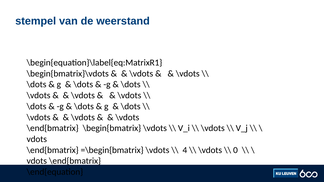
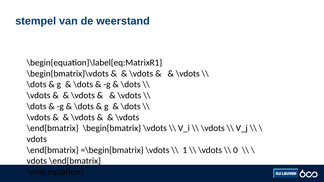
4: 4 -> 1 (185, 150)
